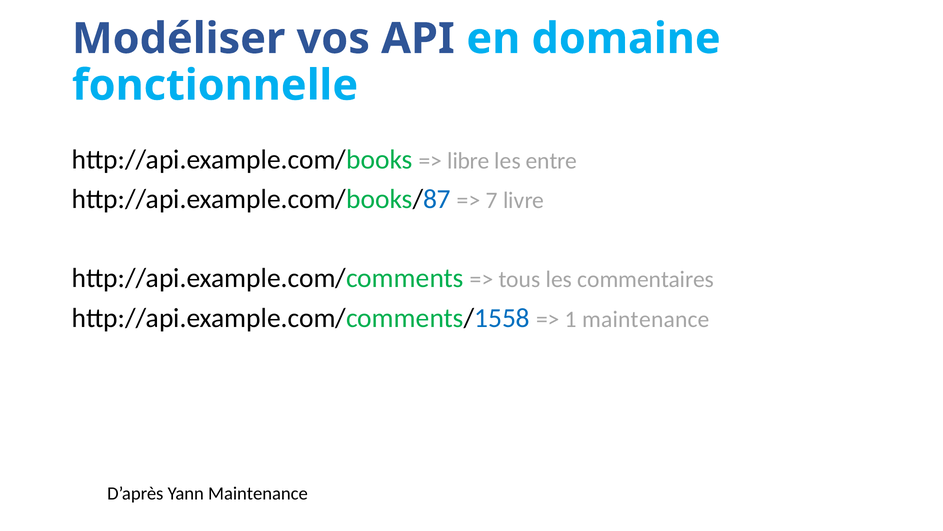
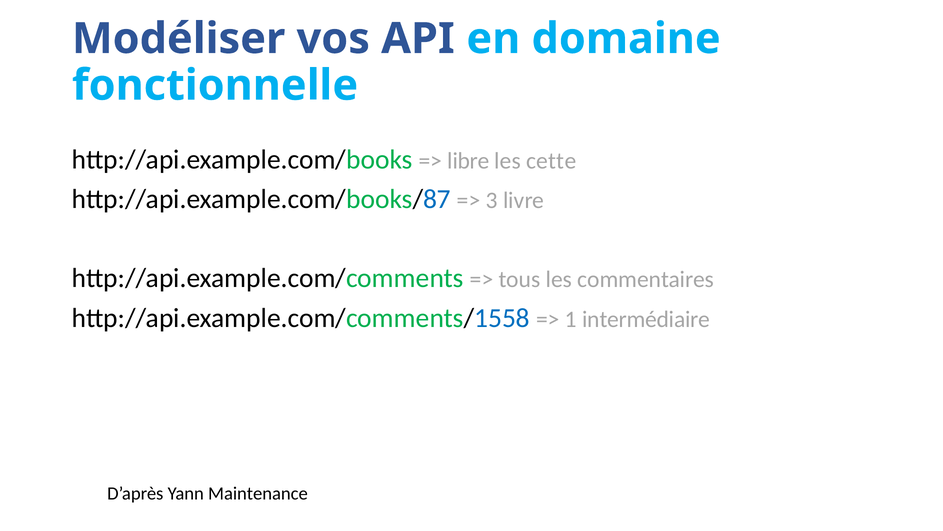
entre: entre -> cette (551, 161)
7: 7 -> 3 (492, 200)
1 maintenance: maintenance -> intermédiaire (646, 319)
